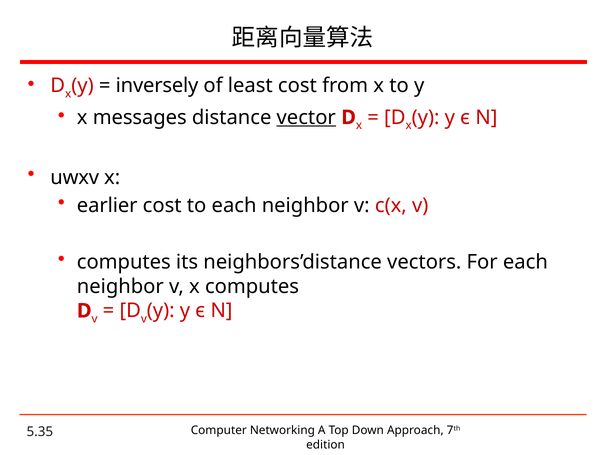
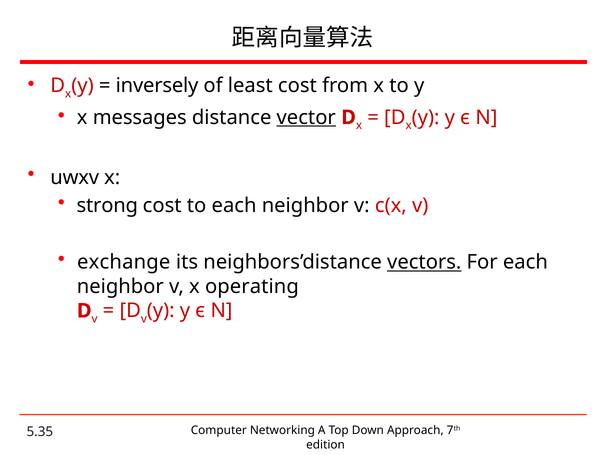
earlier: earlier -> strong (107, 205)
computes: computes -> exchange (124, 262)
vectors underline: none -> present (424, 262)
x computes: computes -> operating (252, 286)
